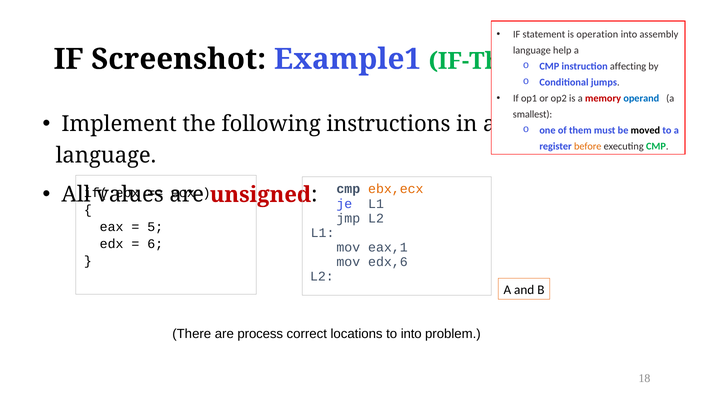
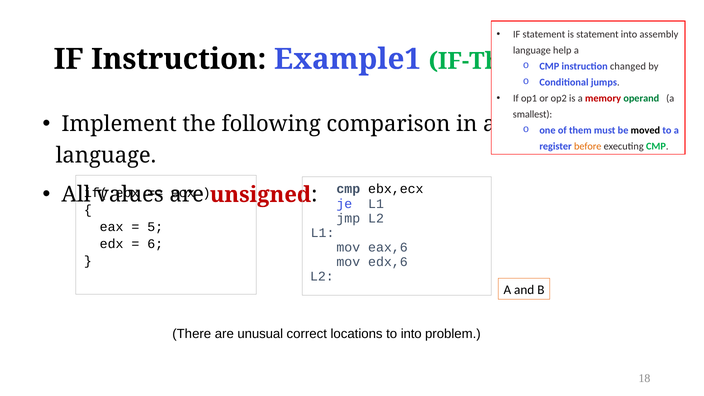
is operation: operation -> statement (597, 34)
IF Screenshot: Screenshot -> Instruction (179, 59)
affecting: affecting -> changed (628, 66)
operand colour: blue -> green (641, 98)
instructions: instructions -> comparison (388, 124)
ebx,ecx colour: orange -> black (396, 189)
eax,1: eax,1 -> eax,6 (388, 247)
process: process -> unusual (260, 334)
